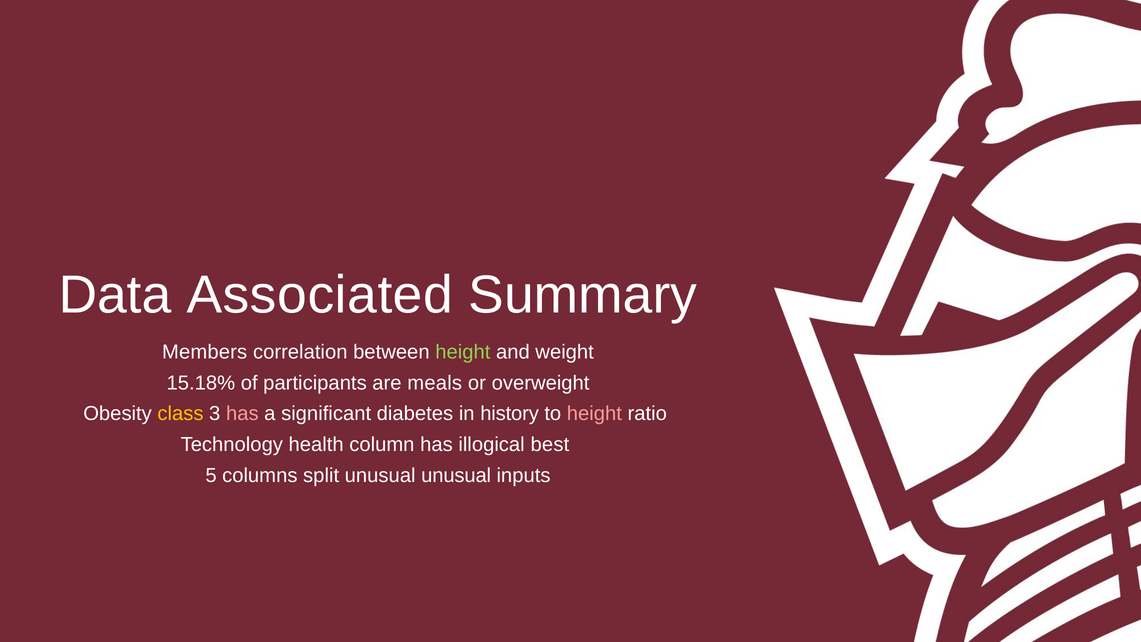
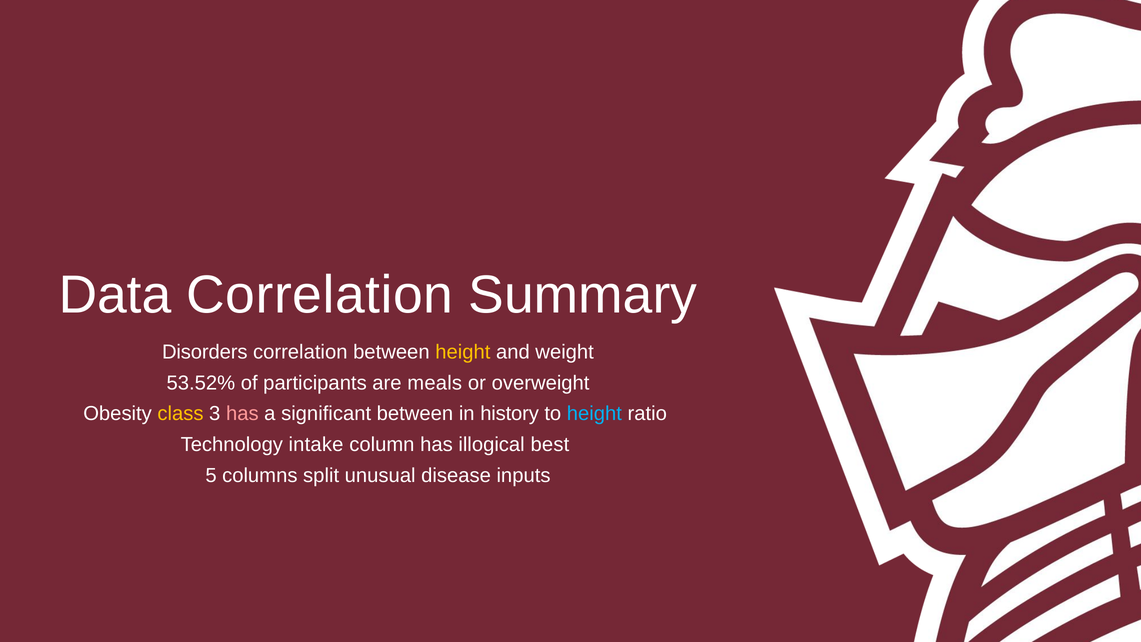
Data Associated: Associated -> Correlation (320, 295)
Members: Members -> Disorders (205, 352)
height colour: light green -> yellow (463, 352)
15.18%: 15.18% -> 53.52% (201, 383)
significant diabetes: diabetes -> between (415, 414)
height colour: pink -> light blue (594, 414)
health: health -> intake (316, 444)
unusual unusual: unusual -> disease (456, 475)
